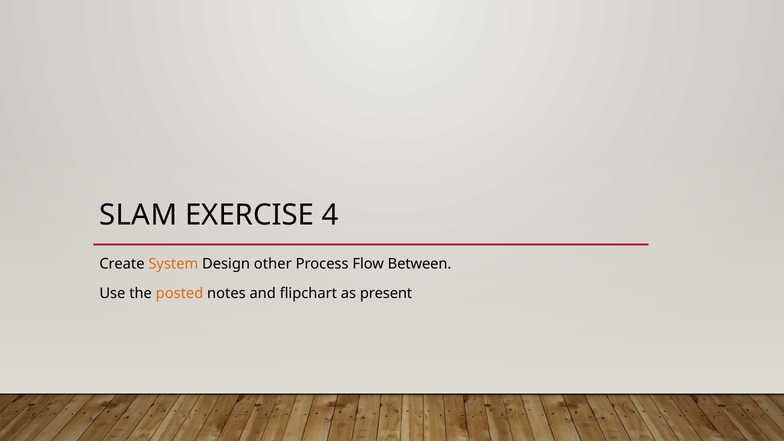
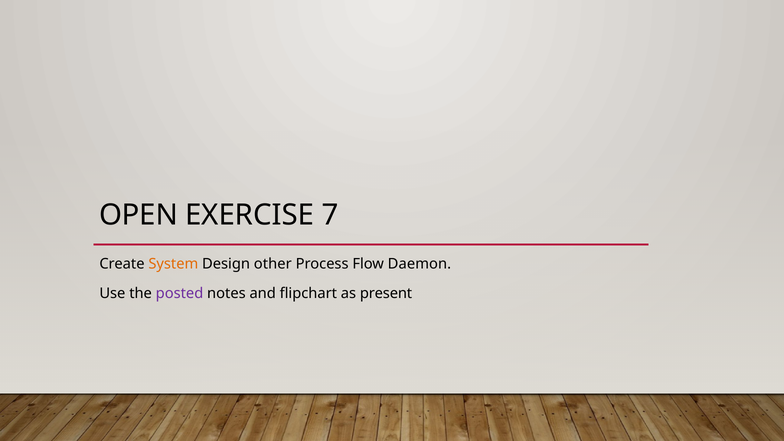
SLAM: SLAM -> OPEN (139, 215)
4: 4 -> 7 (330, 215)
Between: Between -> Daemon (419, 264)
posted colour: orange -> purple (180, 293)
